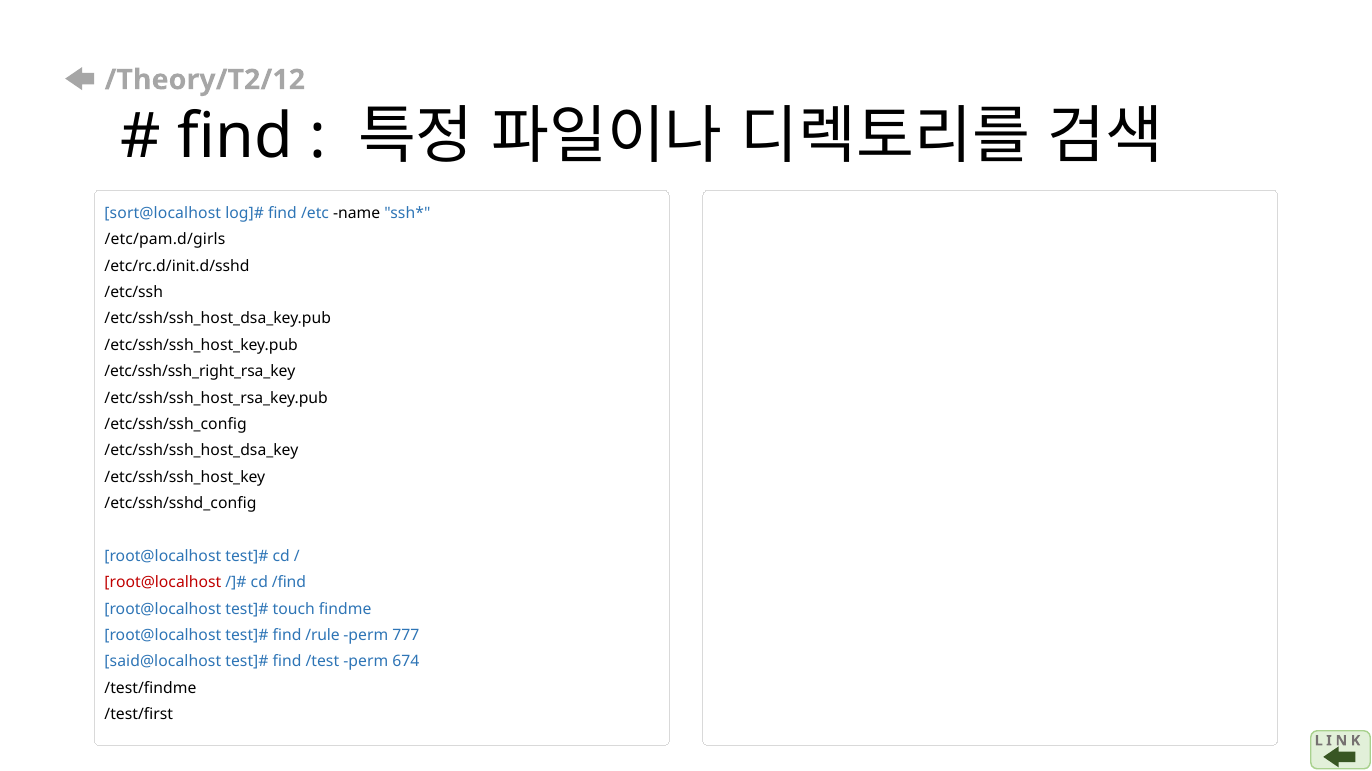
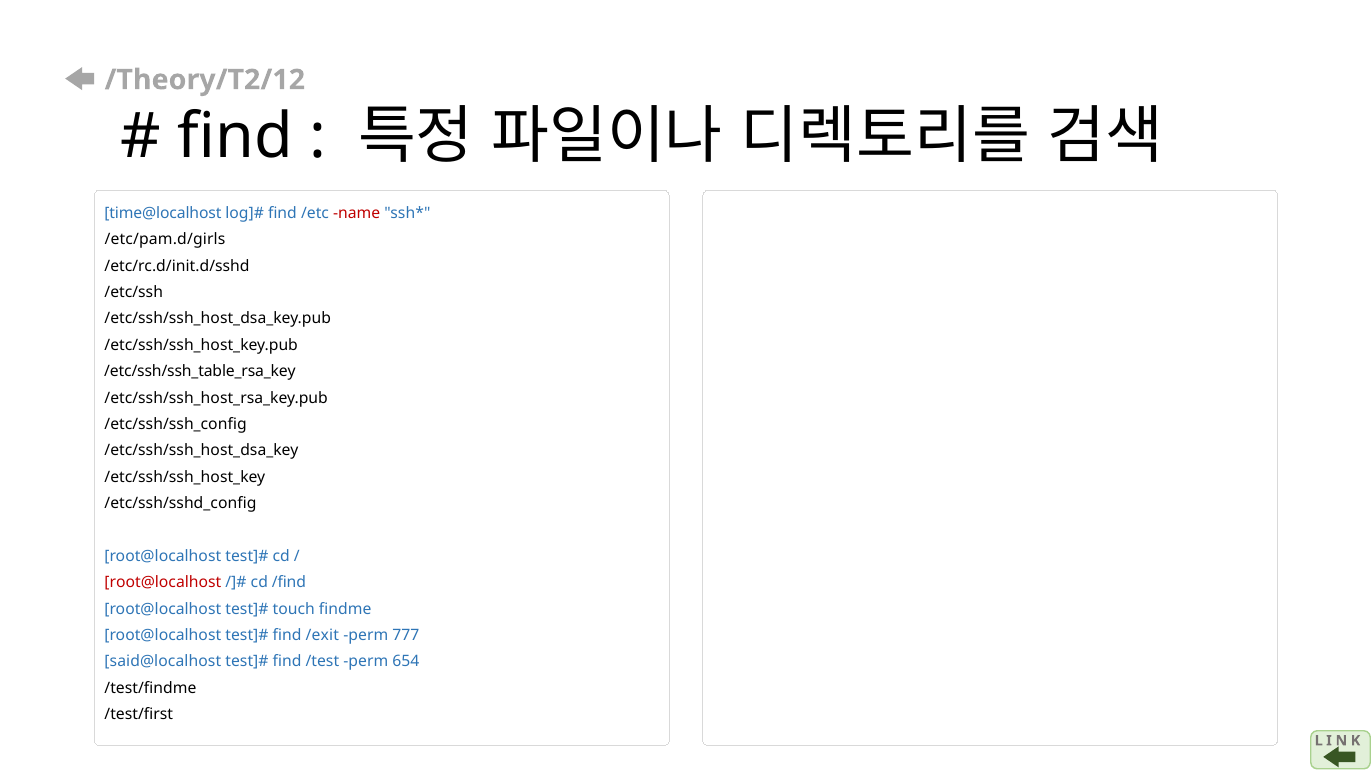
sort@localhost: sort@localhost -> time@localhost (163, 213)
name colour: black -> red (357, 213)
/etc/ssh/ssh_right_rsa_key: /etc/ssh/ssh_right_rsa_key -> /etc/ssh/ssh_table_rsa_key (200, 372)
/rule: /rule -> /exit (322, 636)
674: 674 -> 654 (406, 662)
